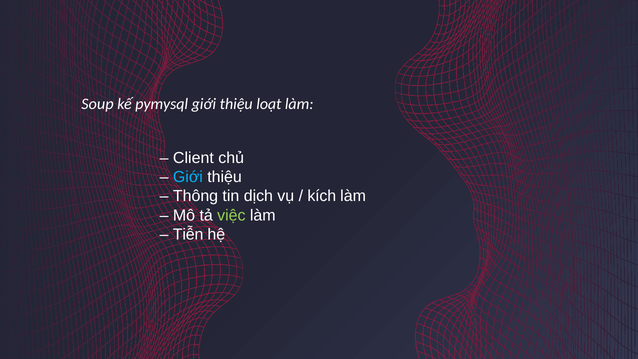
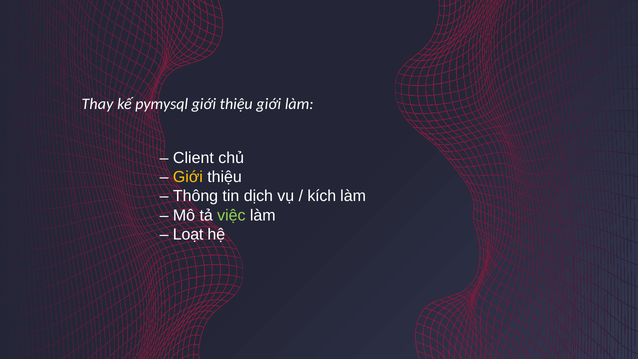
Soup: Soup -> Thay (97, 104)
thiệu loạt: loạt -> giới (269, 104)
Giới colour: light blue -> yellow (188, 177)
Tiễn: Tiễn -> Loạt (188, 234)
